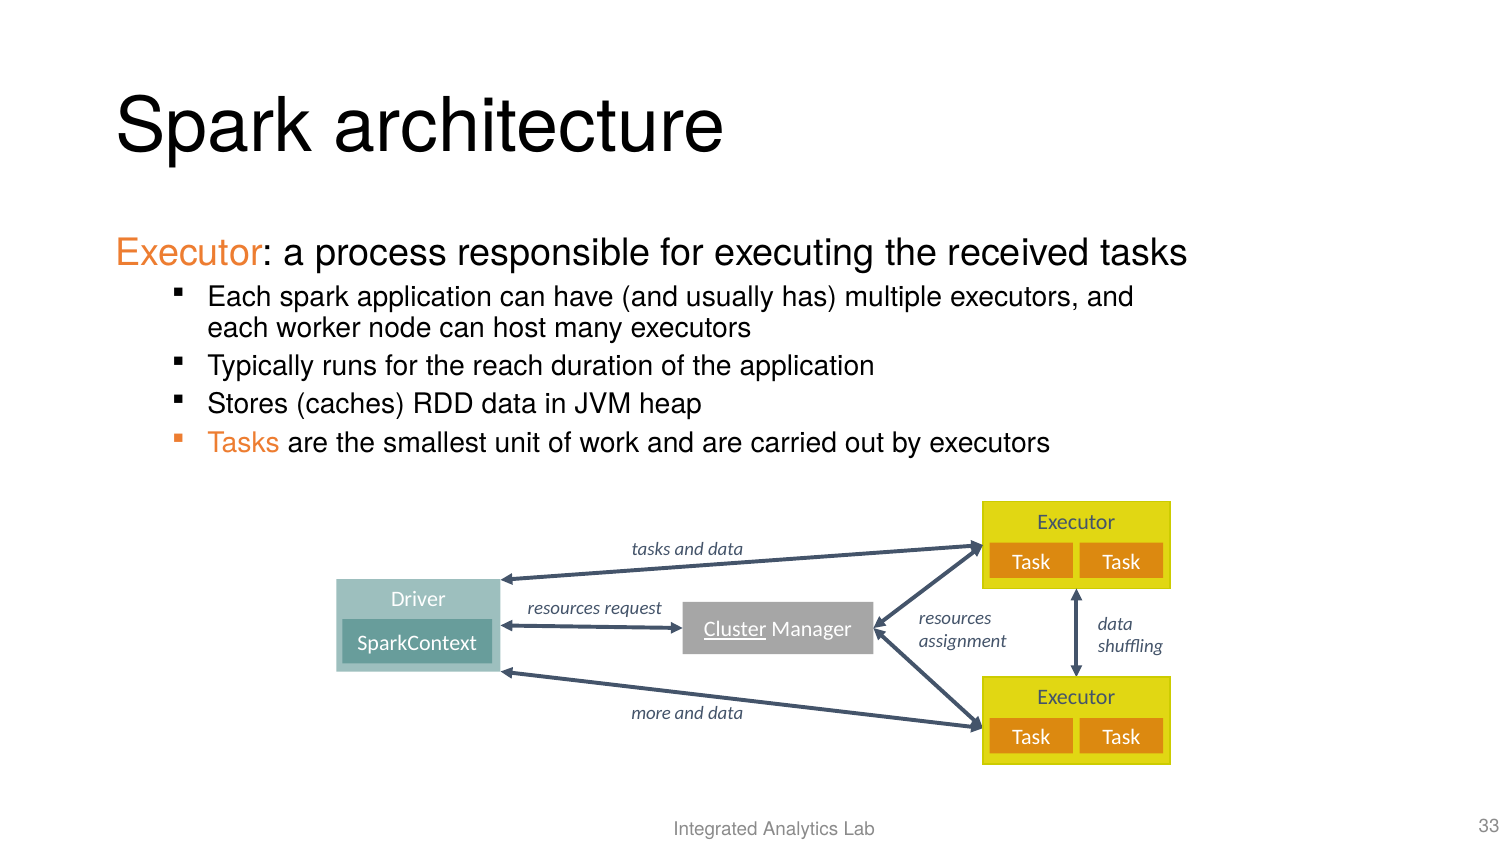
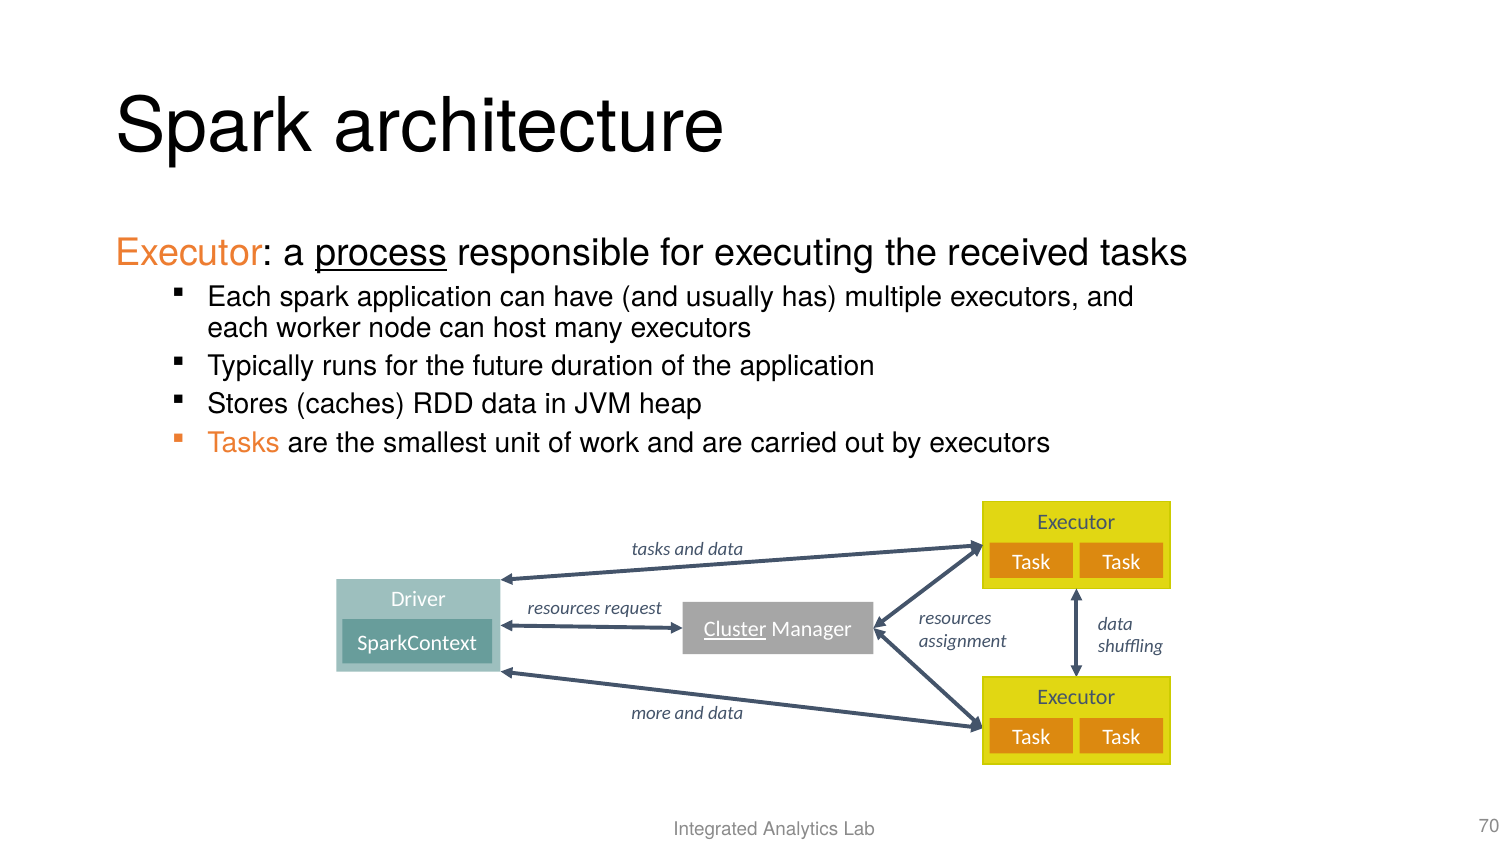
process underline: none -> present (381, 253)
reach: reach -> future (508, 366)
33: 33 -> 70 (1489, 826)
